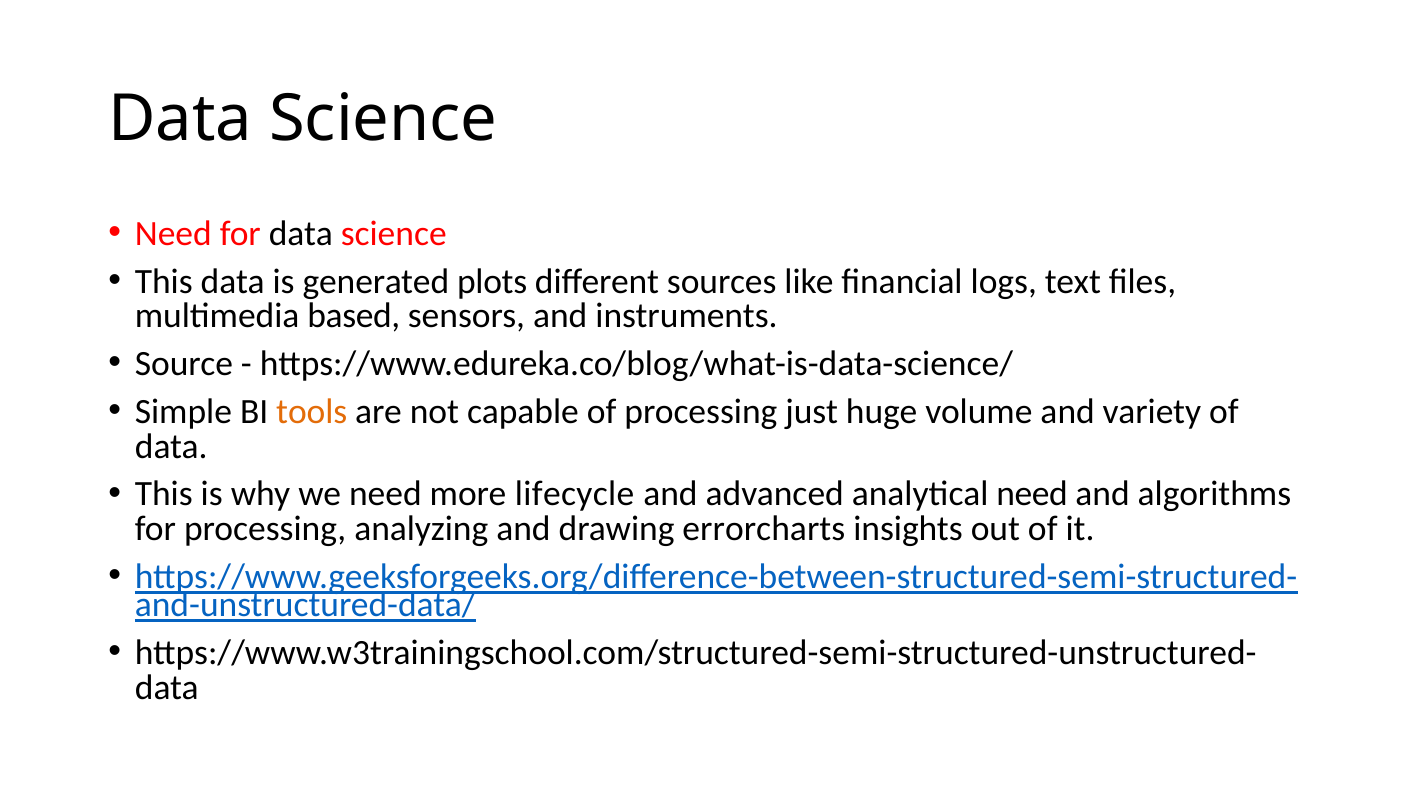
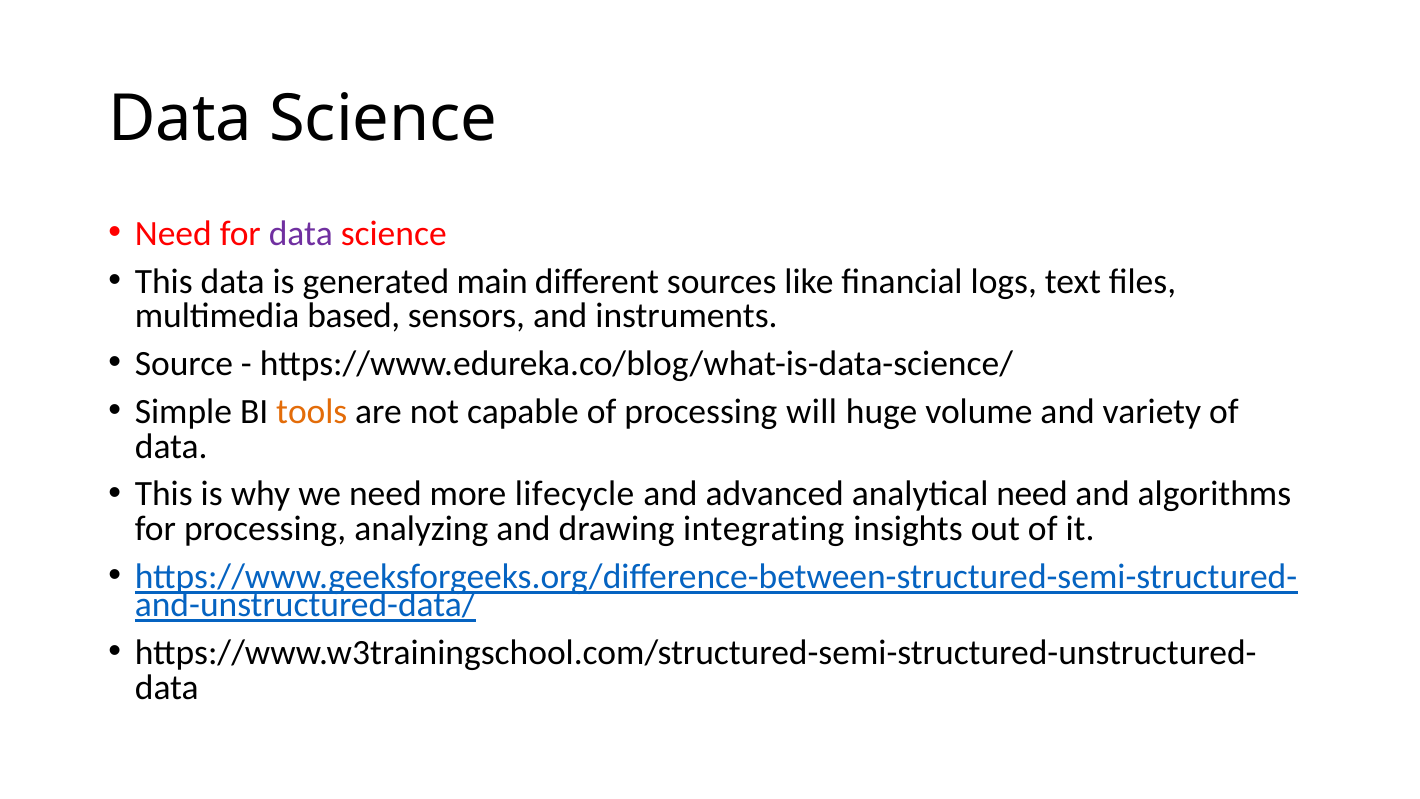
data colour: black -> purple (301, 234)
plots: plots -> main (492, 282)
just: just -> will (812, 412)
errorcharts: errorcharts -> integrating (764, 529)
